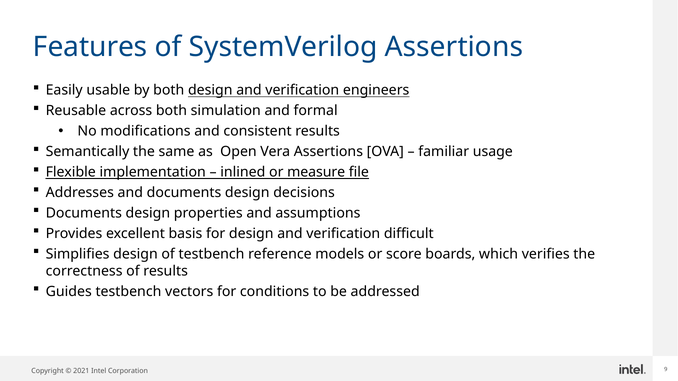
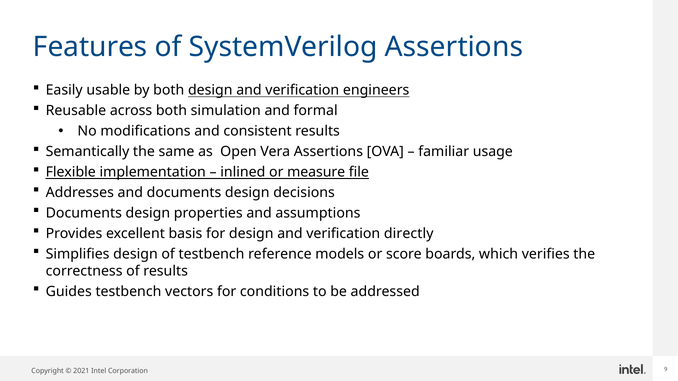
difficult: difficult -> directly (409, 234)
